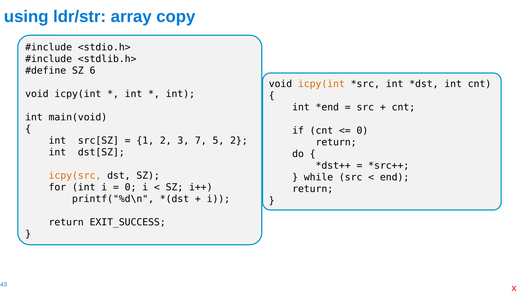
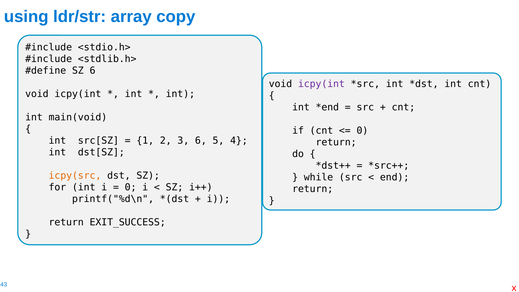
icpy(int colour: orange -> purple (321, 84)
3 7: 7 -> 6 (201, 141)
5 2: 2 -> 4 (239, 141)
